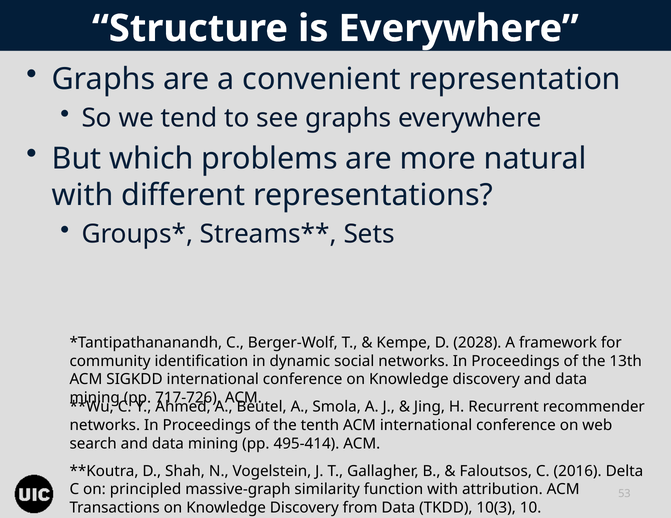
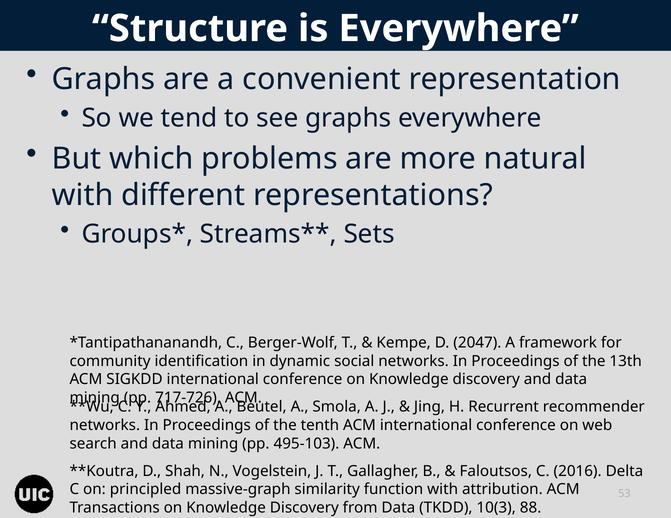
2028: 2028 -> 2047 (477, 343)
495-414: 495-414 -> 495-103 (306, 444)
10: 10 -> 88 (531, 508)
